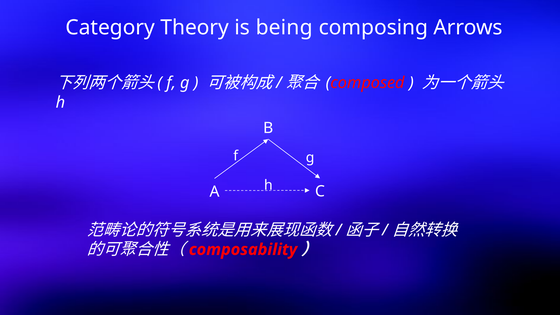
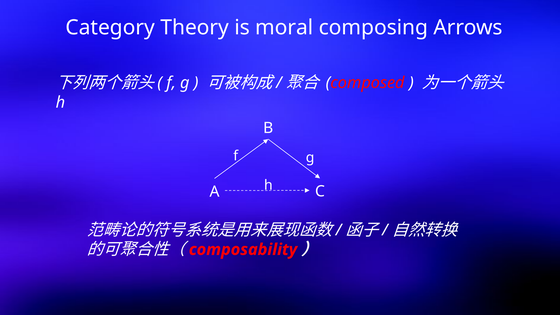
being: being -> moral (284, 28)
